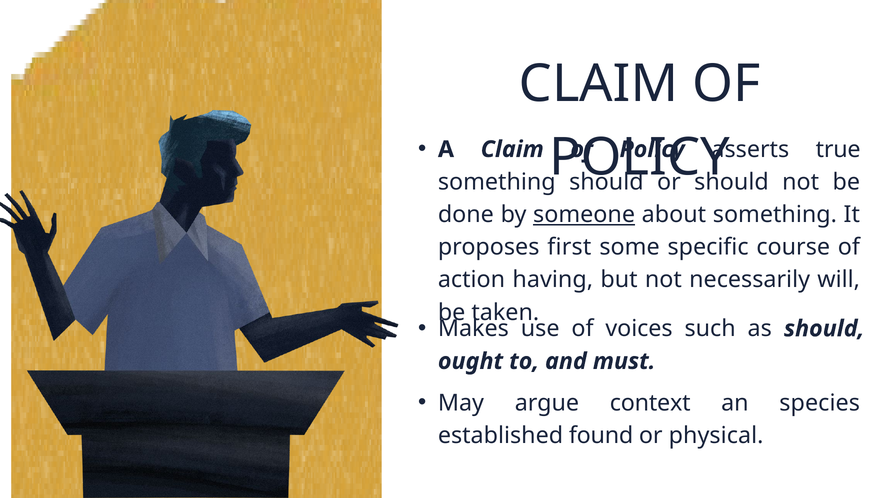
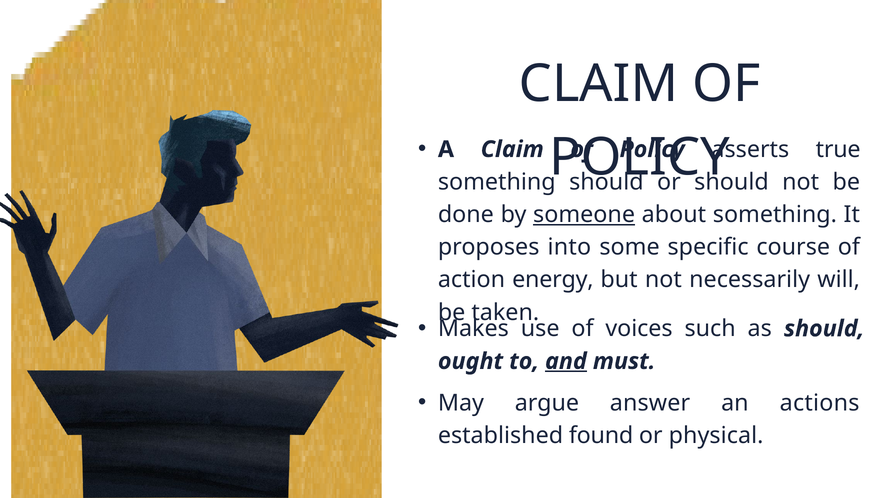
first: first -> into (569, 247)
having: having -> energy (553, 280)
and underline: none -> present (566, 362)
context: context -> answer (650, 403)
species: species -> actions (820, 403)
